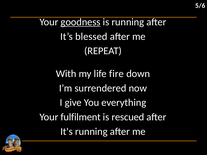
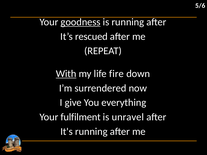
blessed: blessed -> rescued (91, 37)
With underline: none -> present (66, 74)
rescued: rescued -> unravel (128, 117)
